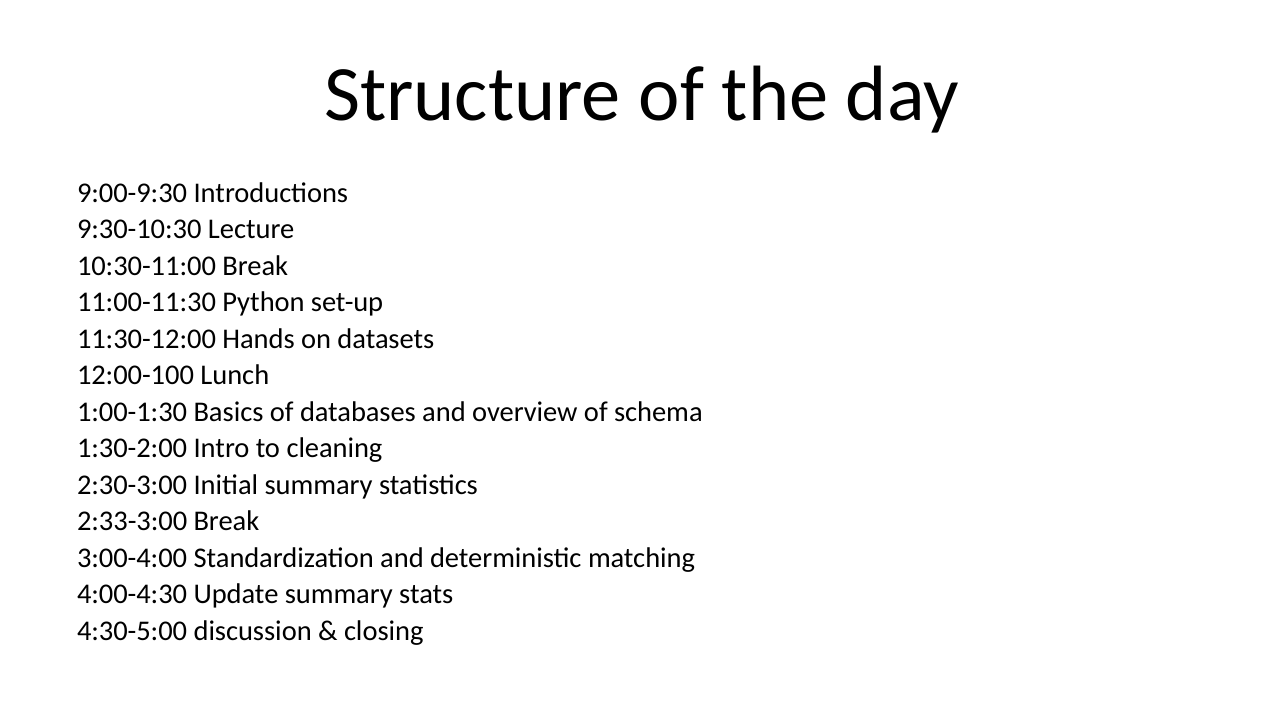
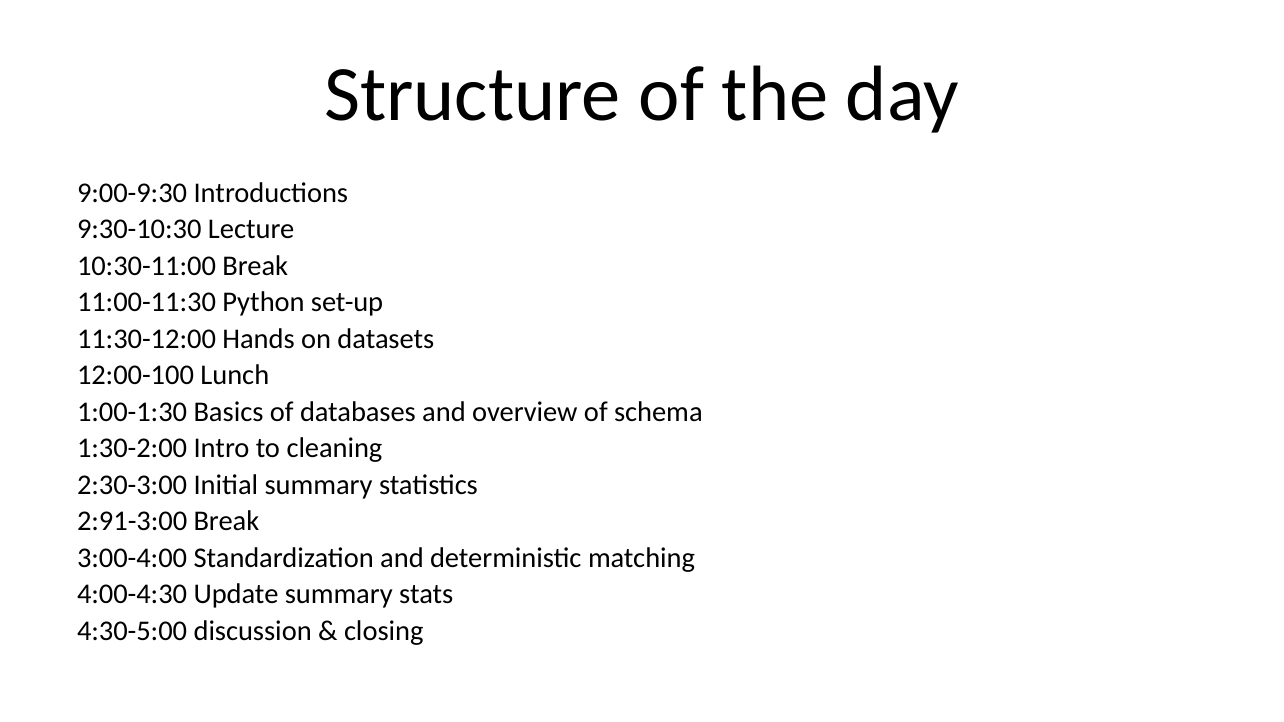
2:33-3:00: 2:33-3:00 -> 2:91-3:00 (132, 521)
